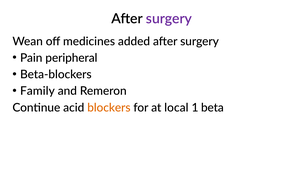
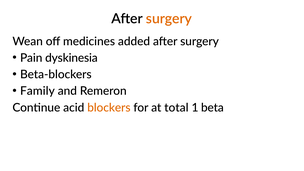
surgery colour: purple -> orange (169, 19)
peripheral: peripheral -> dyskinesia (71, 58)
local: local -> total (176, 108)
